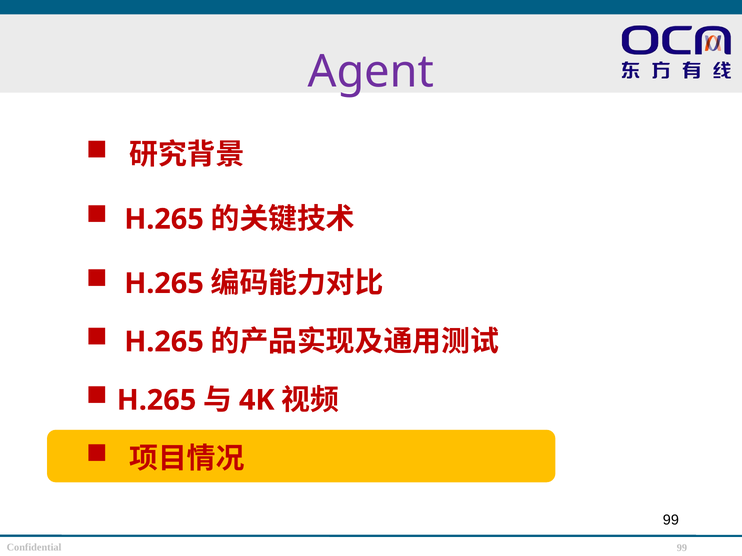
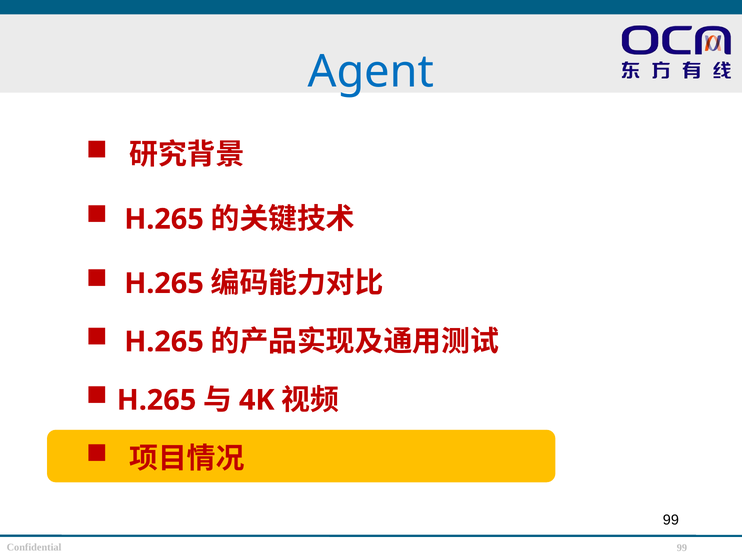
Agent colour: purple -> blue (371, 72)
